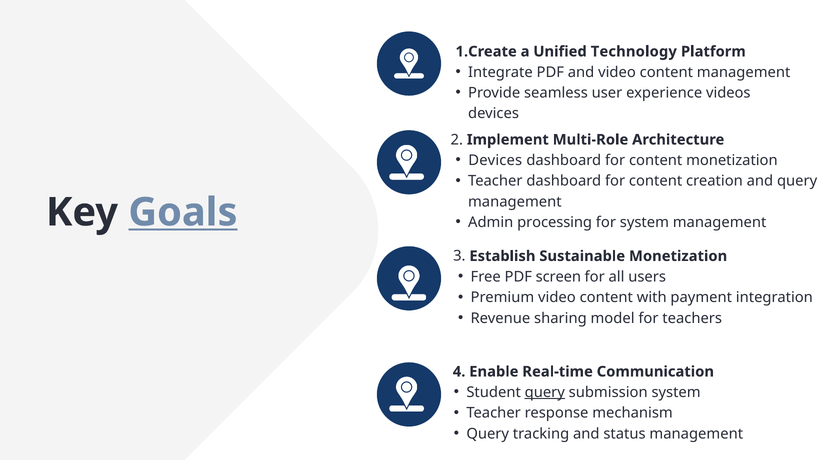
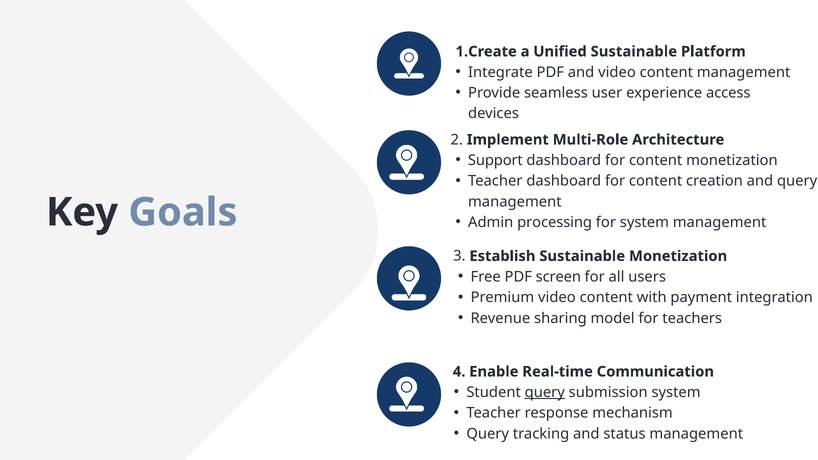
Unified Technology: Technology -> Sustainable (634, 52)
videos: videos -> access (728, 93)
Devices: Devices -> Support (495, 160)
Goals underline: present -> none (183, 212)
